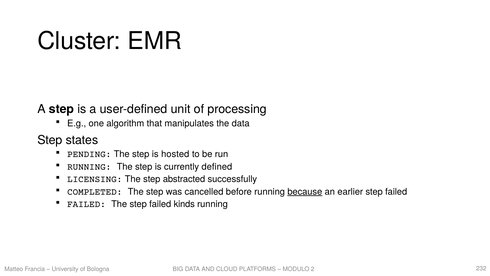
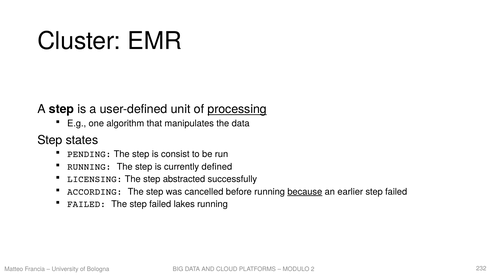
processing underline: none -> present (237, 109)
hosted: hosted -> consist (175, 154)
COMPLETED: COMPLETED -> ACCORDING (95, 191)
kinds: kinds -> lakes (184, 204)
